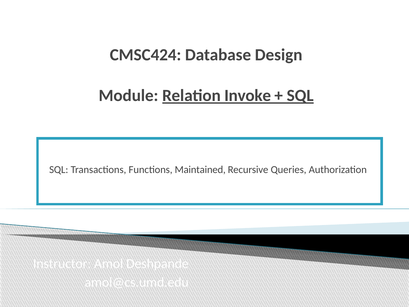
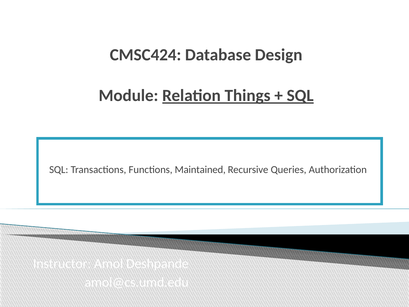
Invoke: Invoke -> Things (248, 96)
